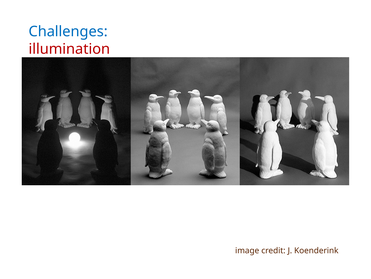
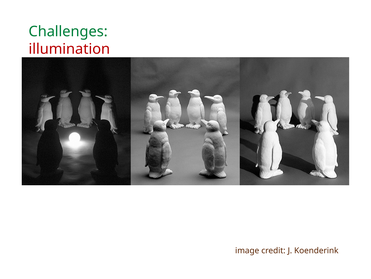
Challenges colour: blue -> green (68, 32)
